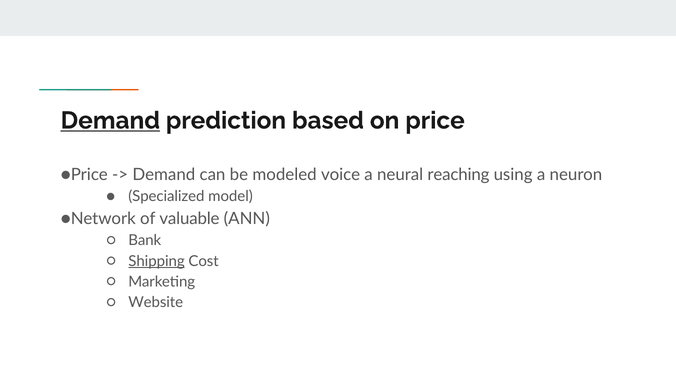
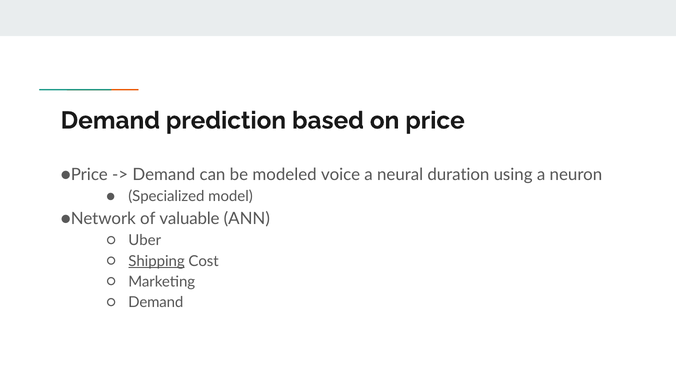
Demand underline: present -> none (110, 121)
reaching: reaching -> duration (458, 175)
Bank: Bank -> Uber (145, 241)
Website: Website -> Demand (156, 303)
